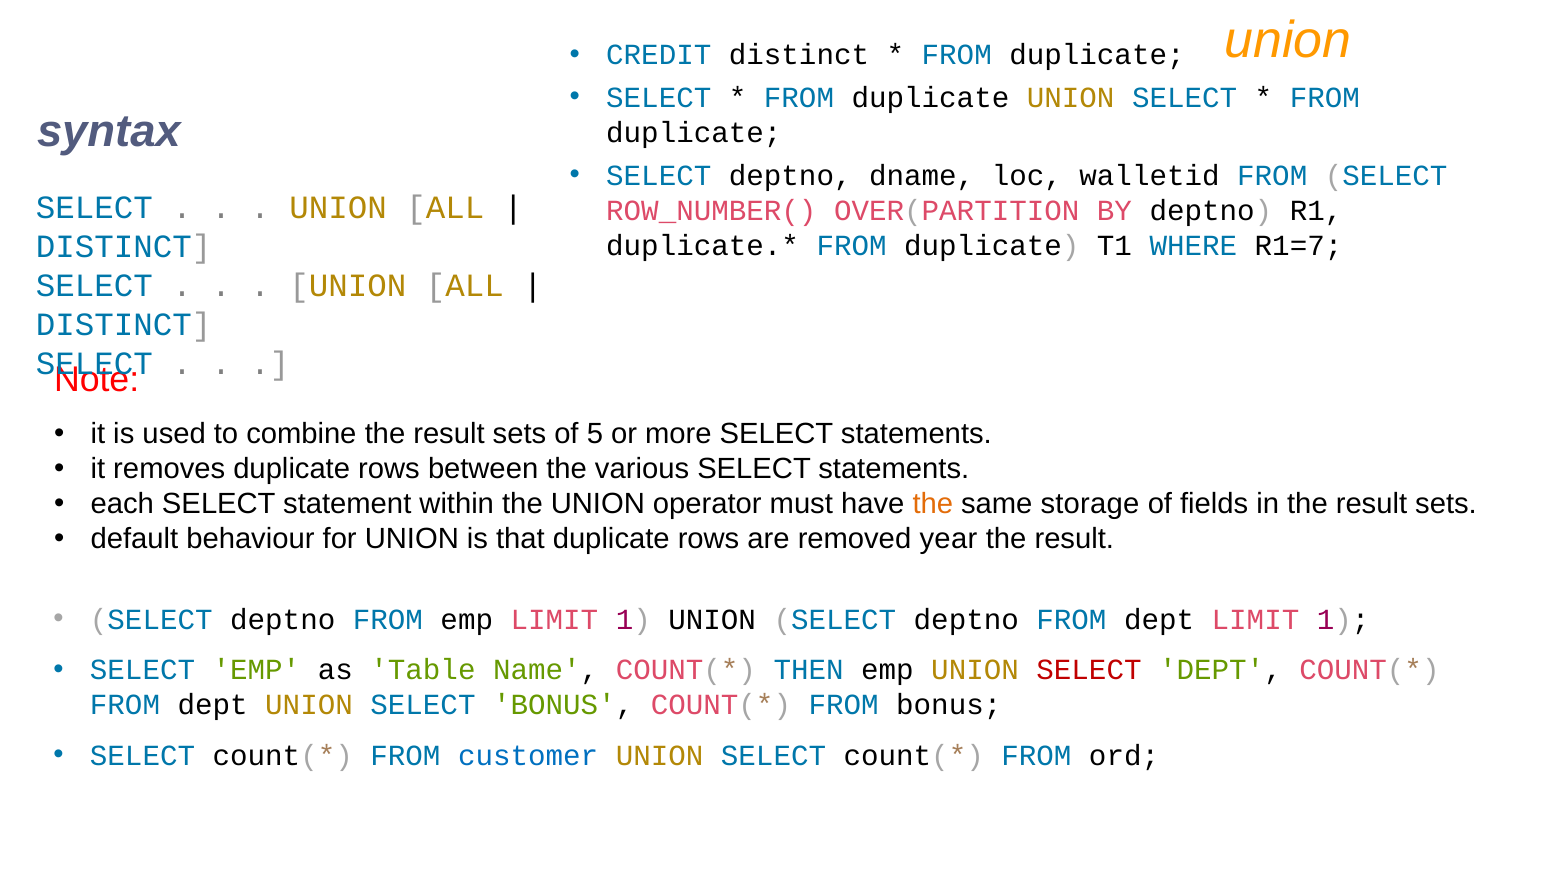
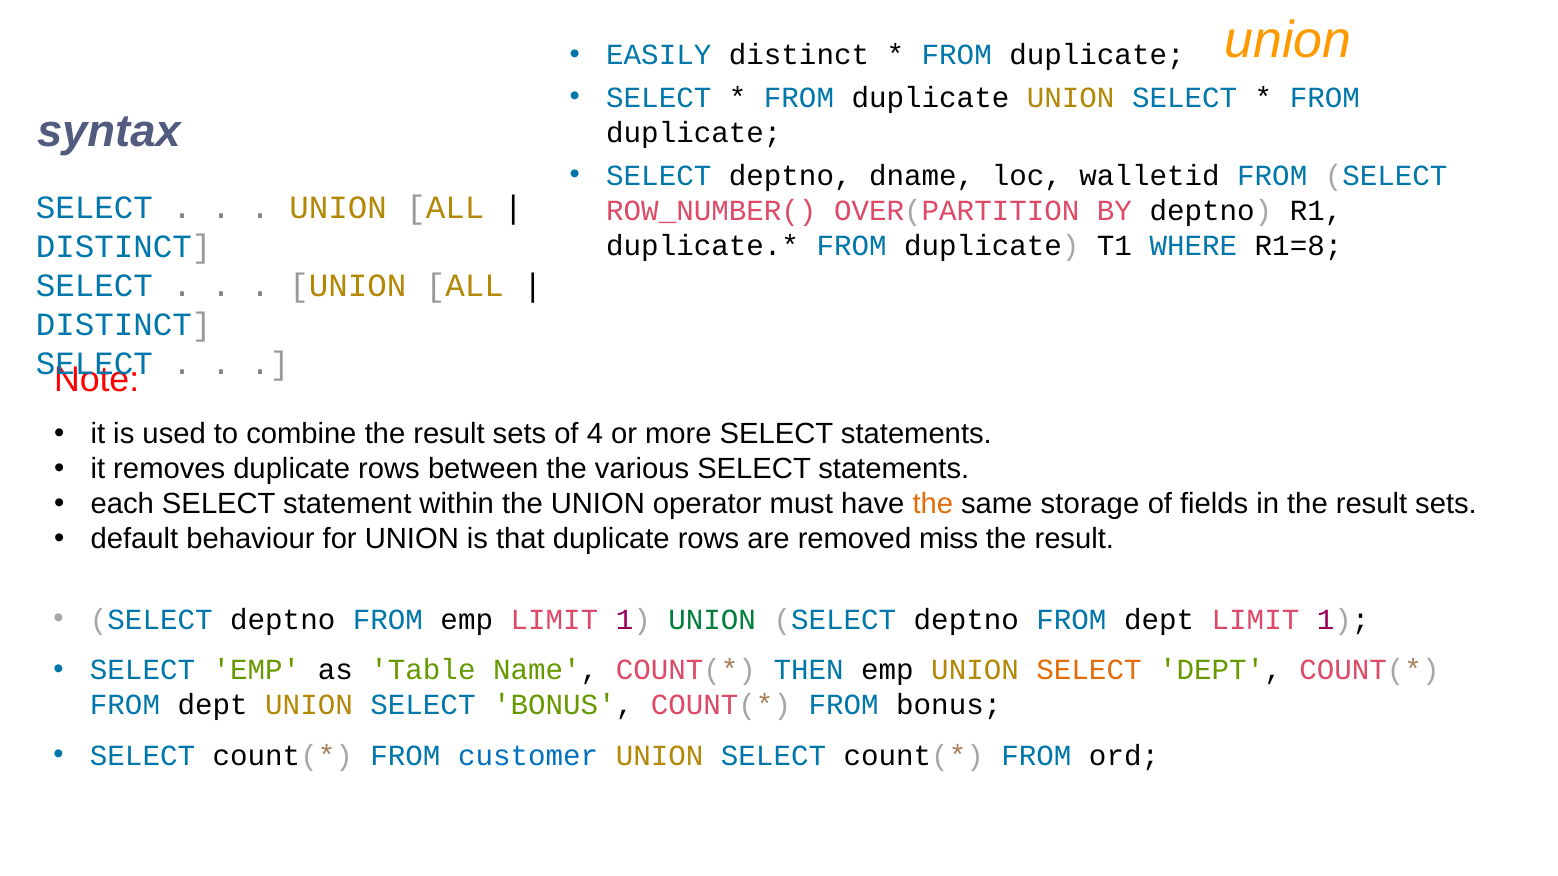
CREDIT: CREDIT -> EASILY (659, 55)
R1=7: R1=7 -> R1=8 (1299, 246)
5: 5 -> 4 (595, 434)
year: year -> miss (949, 540)
UNION colour: black -> green (712, 620)
SELECT colour: red -> orange (1089, 670)
